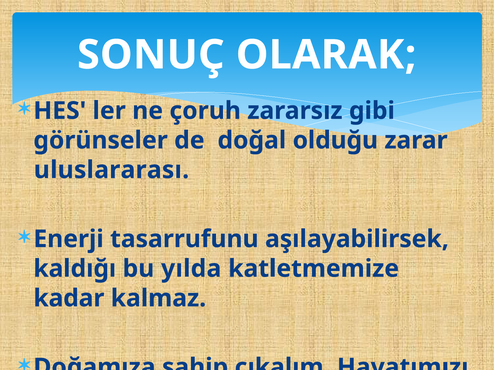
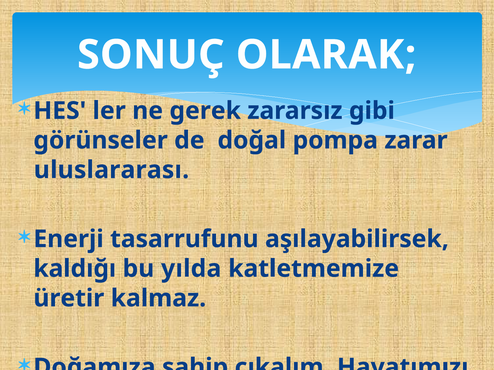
çoruh: çoruh -> gerek (205, 111)
olduğu: olduğu -> pompa (335, 141)
kadar: kadar -> üretir (69, 299)
